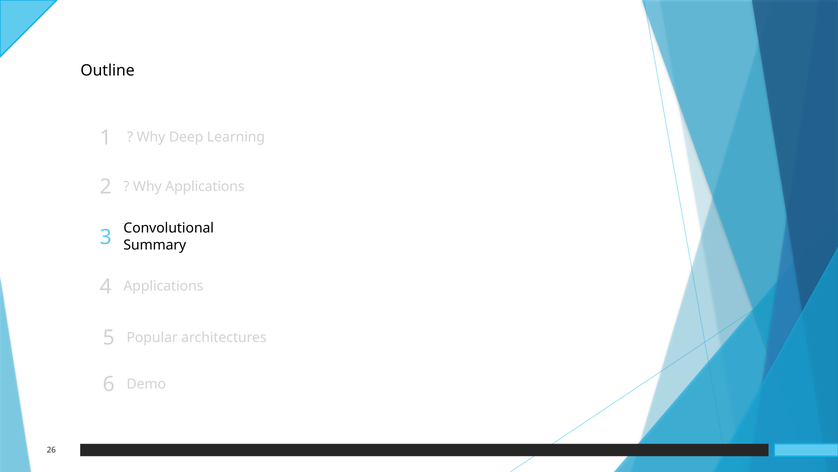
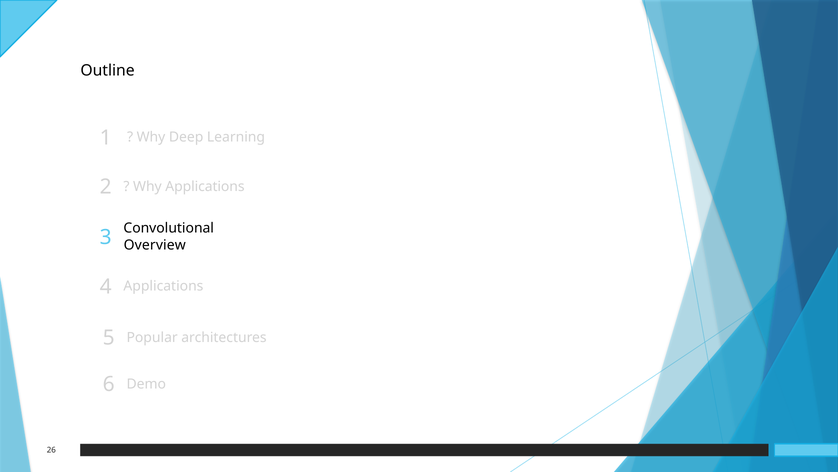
Summary: Summary -> Overview (155, 245)
